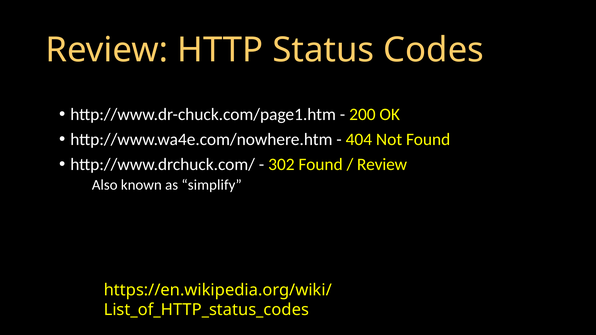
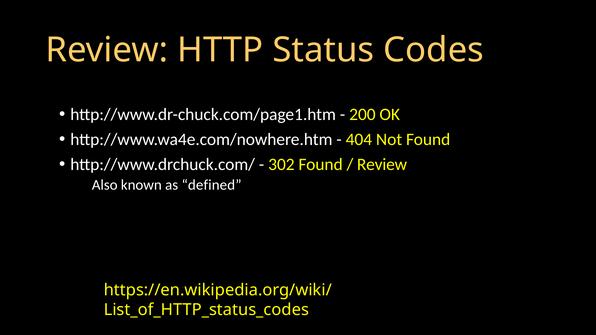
simplify: simplify -> defined (212, 185)
